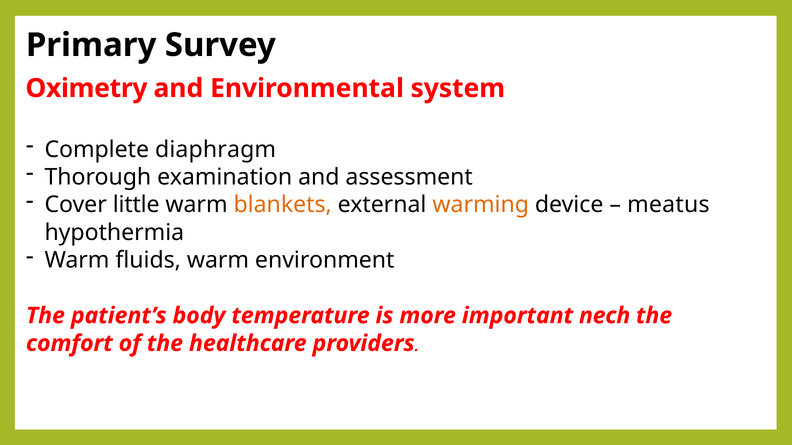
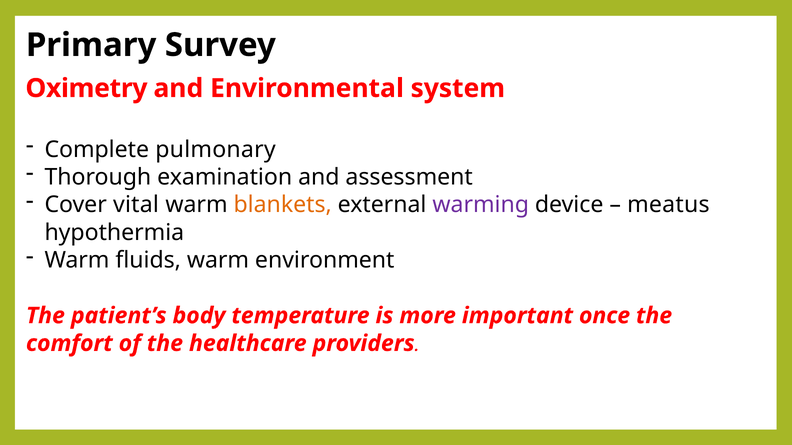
diaphragm: diaphragm -> pulmonary (216, 150)
little: little -> vital (136, 205)
warming colour: orange -> purple (481, 205)
nech: nech -> once (605, 316)
